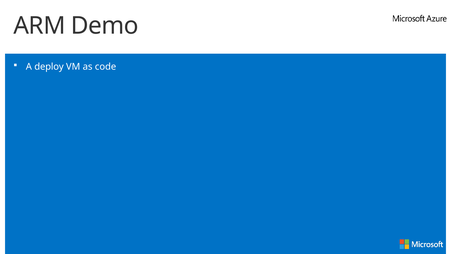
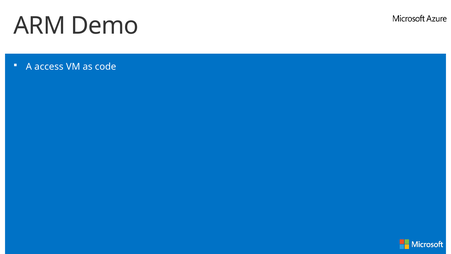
deploy: deploy -> access (49, 67)
